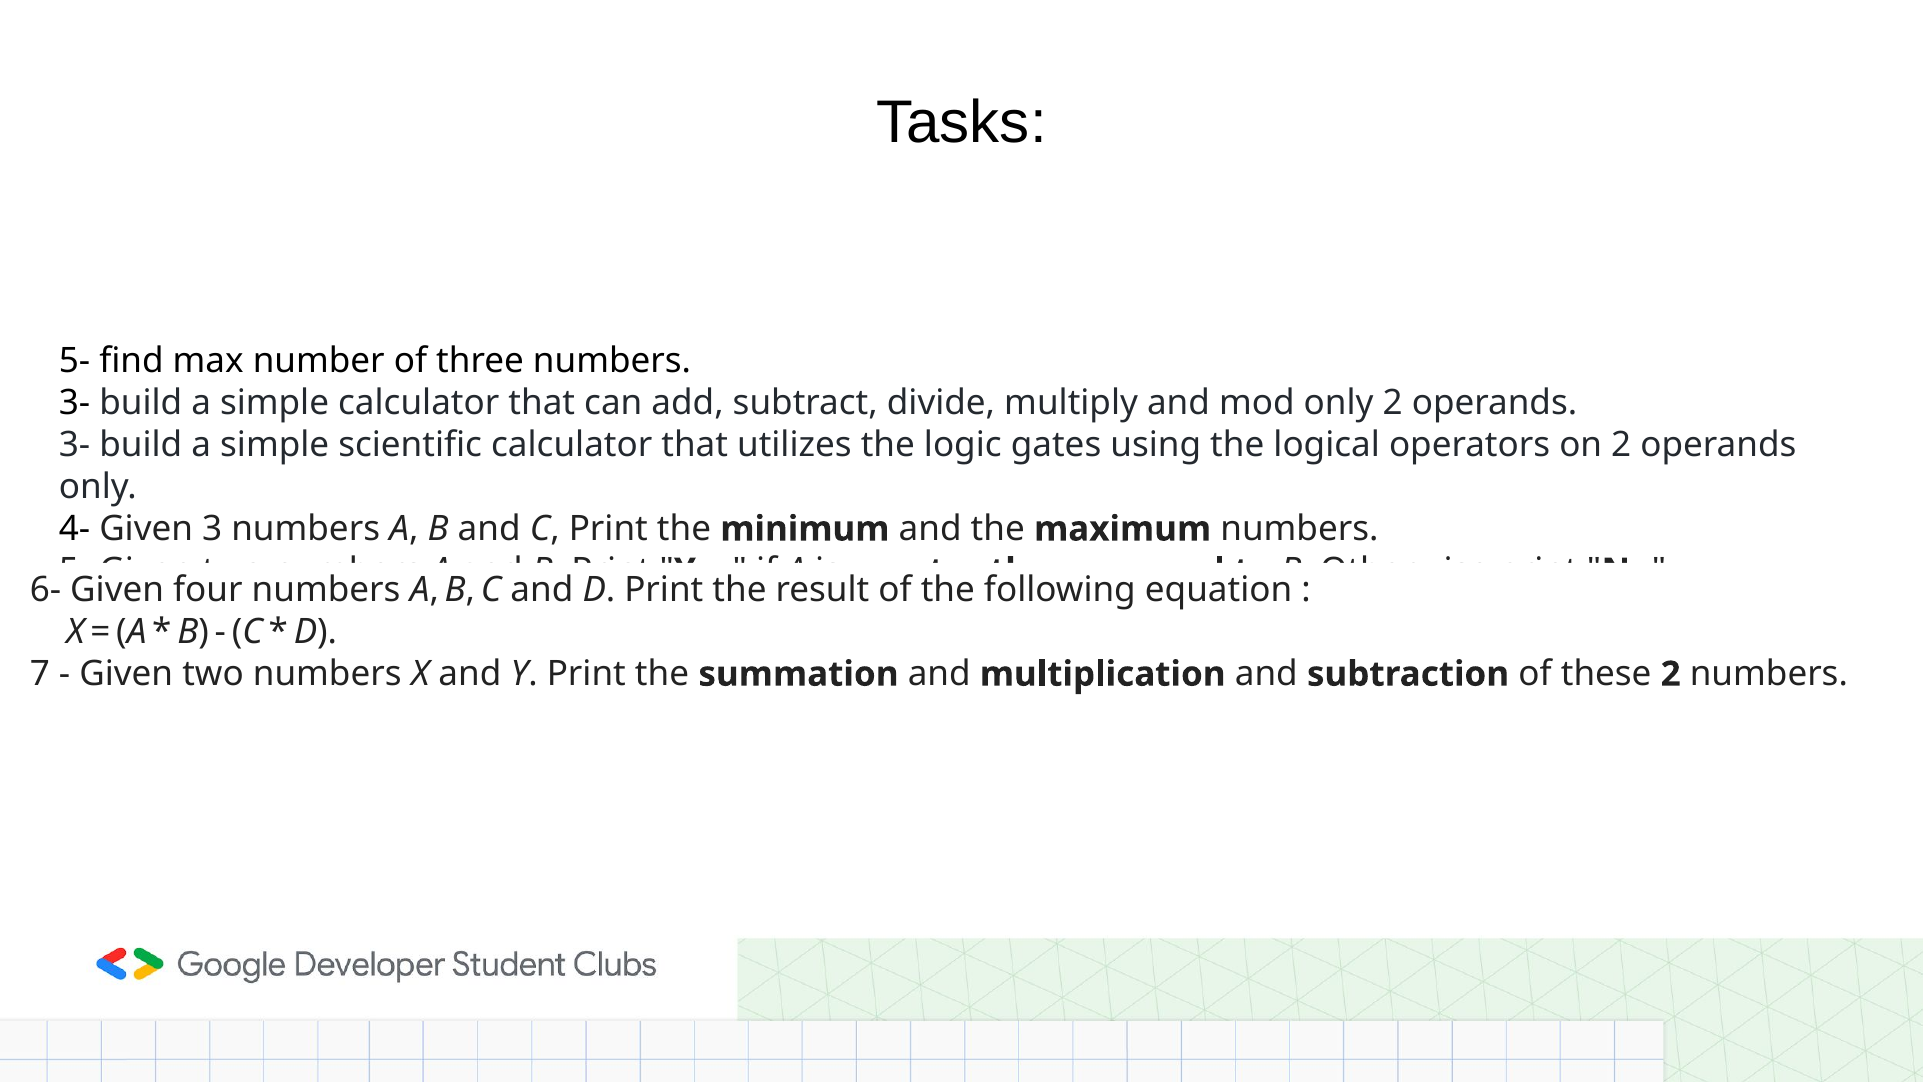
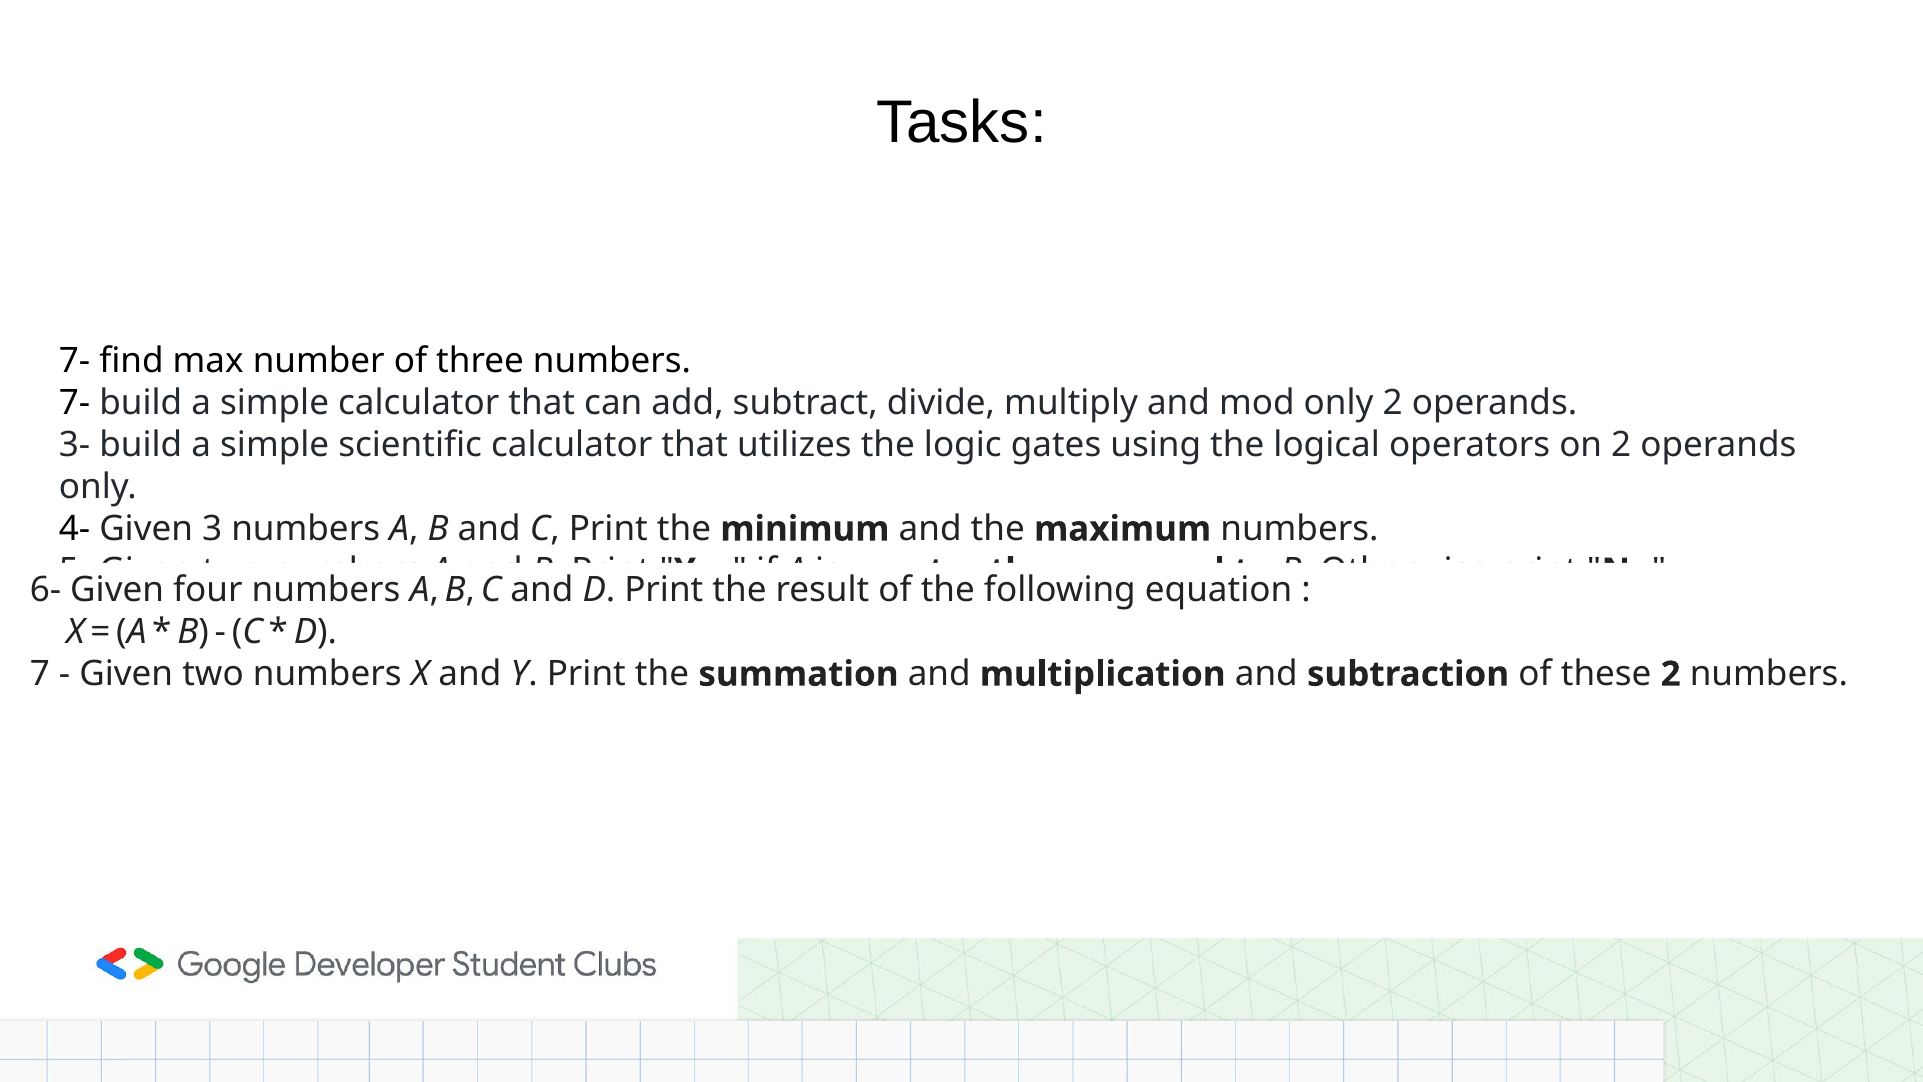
5-: 5- -> 7- (75, 361)
3-: 3- -> 7- (75, 403)
